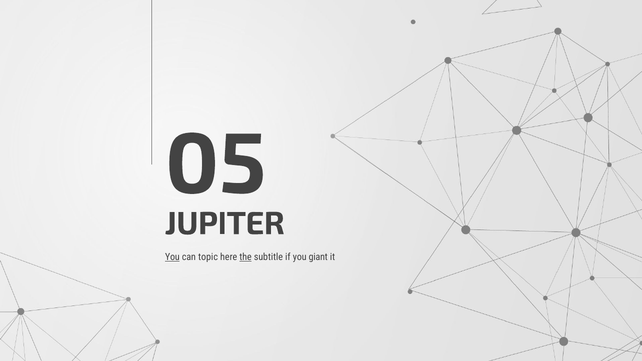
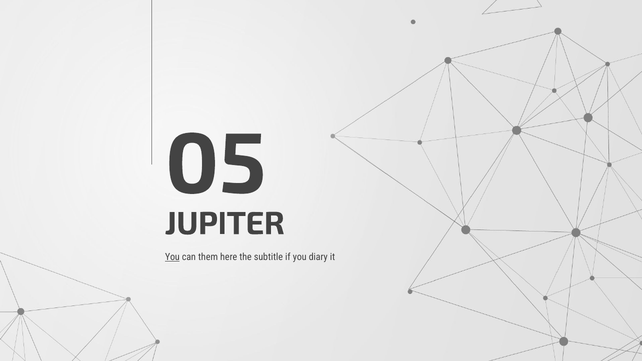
topic: topic -> them (208, 257)
the underline: present -> none (246, 257)
giant: giant -> diary (318, 257)
